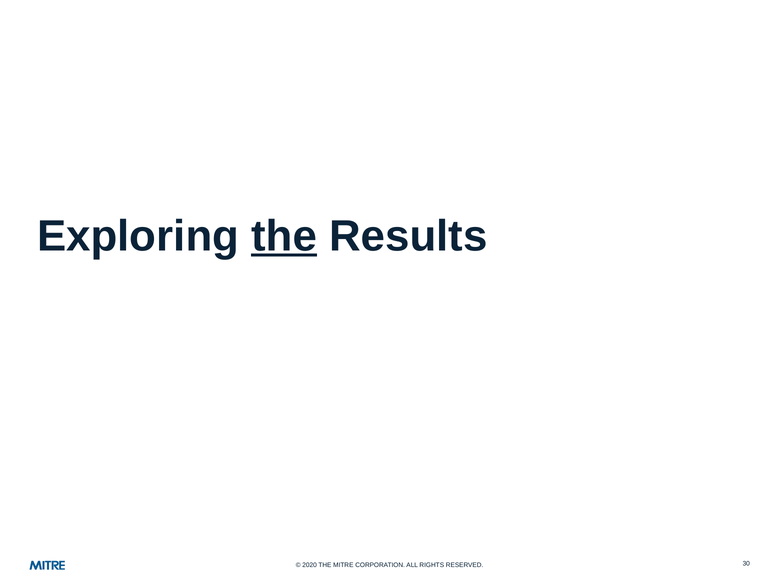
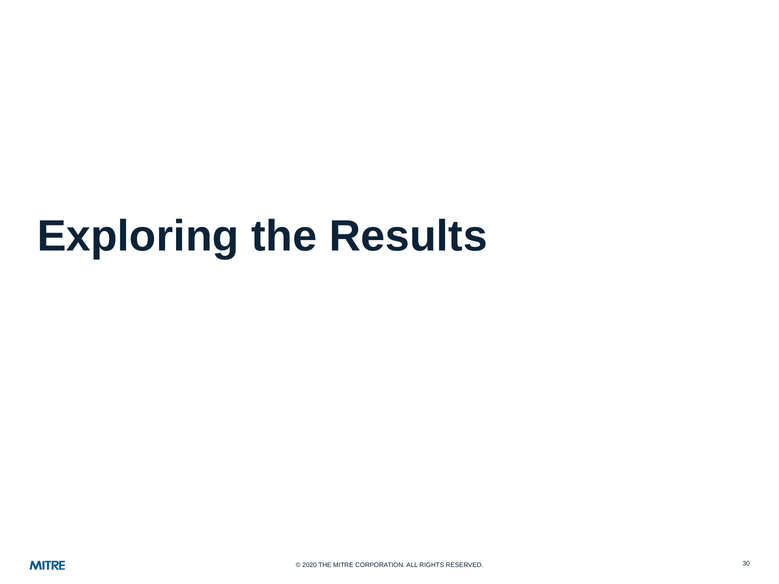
the underline: present -> none (284, 236)
